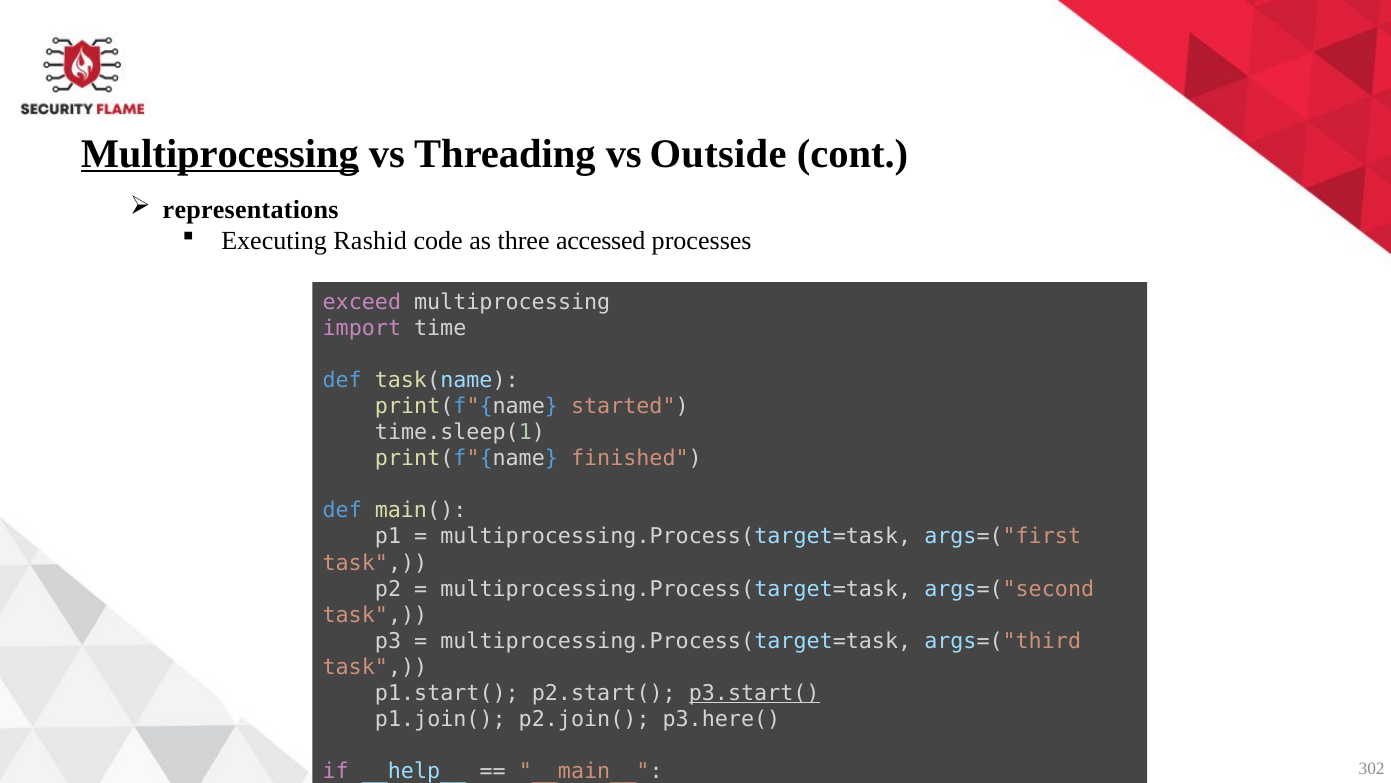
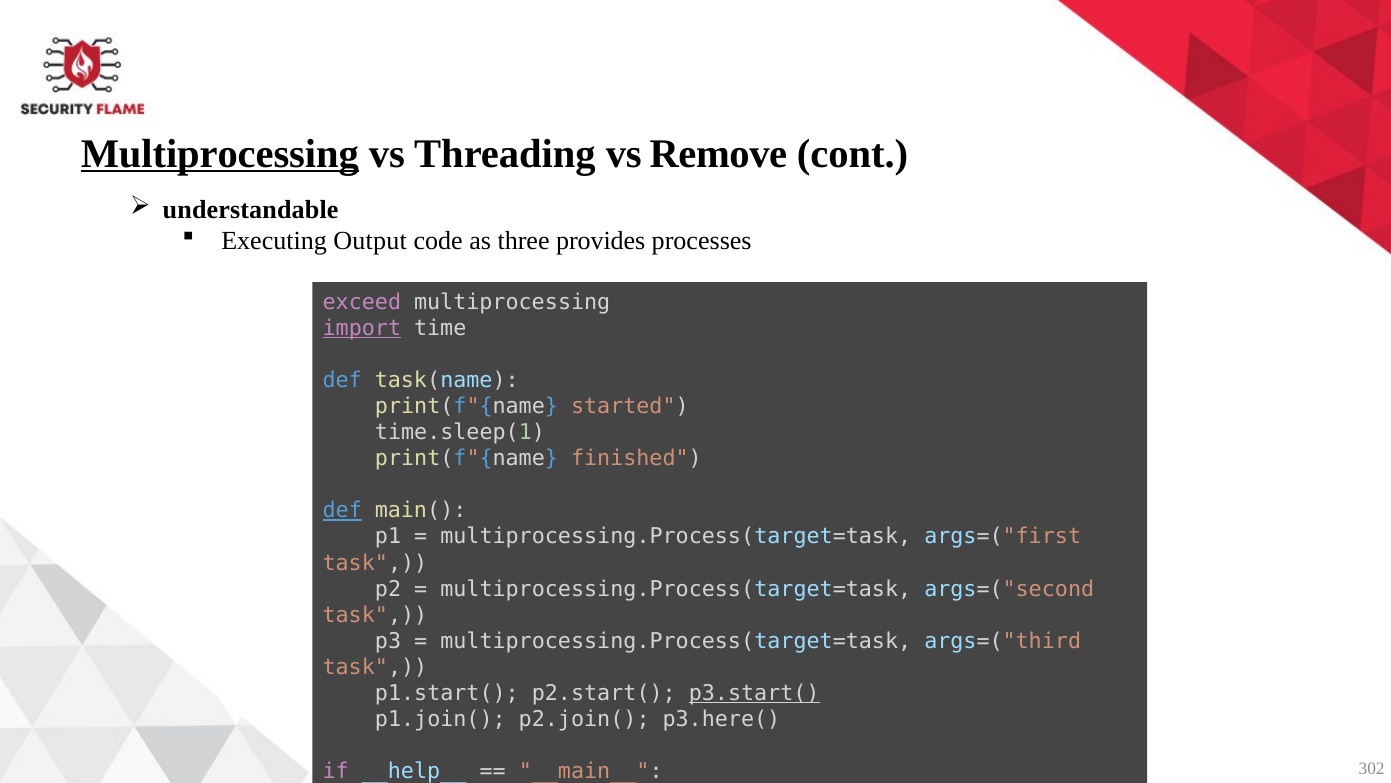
Outside: Outside -> Remove (718, 154)
representations: representations -> understandable (251, 210)
Rashid: Rashid -> Output (370, 241)
accessed: accessed -> provides (601, 241)
import underline: none -> present (362, 328)
def underline: none -> present (342, 510)
